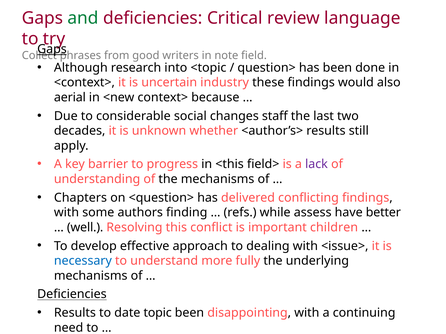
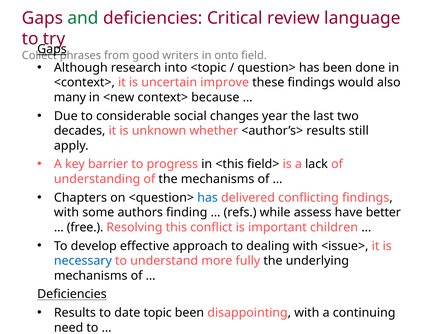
note: note -> onto (226, 56)
uncertain industry: industry -> improve (225, 83)
aerial: aerial -> many (70, 98)
staff: staff -> year (275, 116)
lack colour: purple -> black (316, 164)
has colour: black -> blue (208, 198)
well: well -> free (85, 228)
